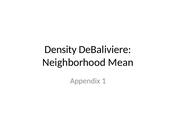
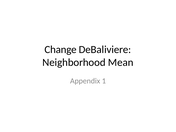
Density: Density -> Change (61, 49)
